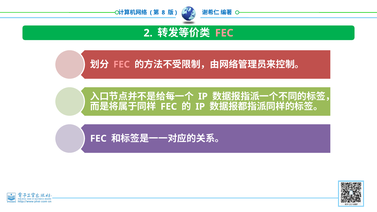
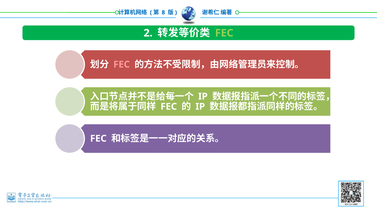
FEC colour: pink -> light green (224, 33)
